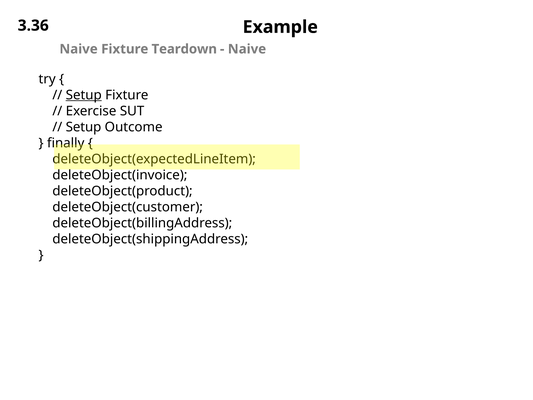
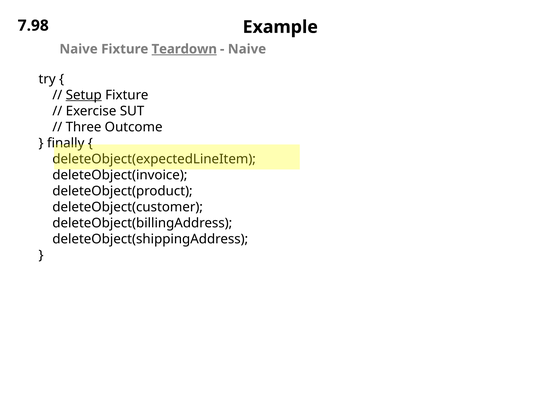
3.36: 3.36 -> 7.98 (33, 26)
Teardown underline: none -> present (184, 49)
Setup: Setup -> Three (84, 127)
